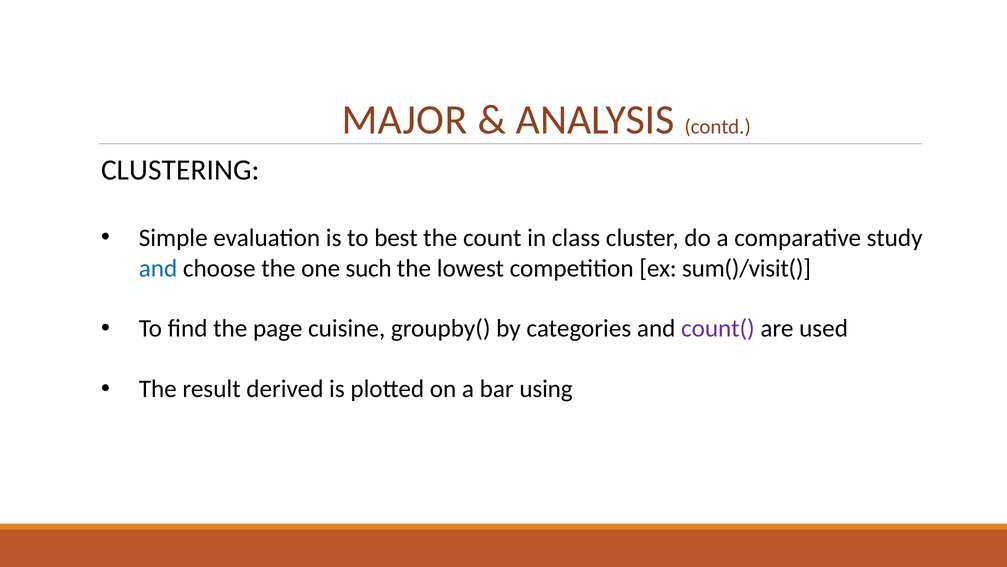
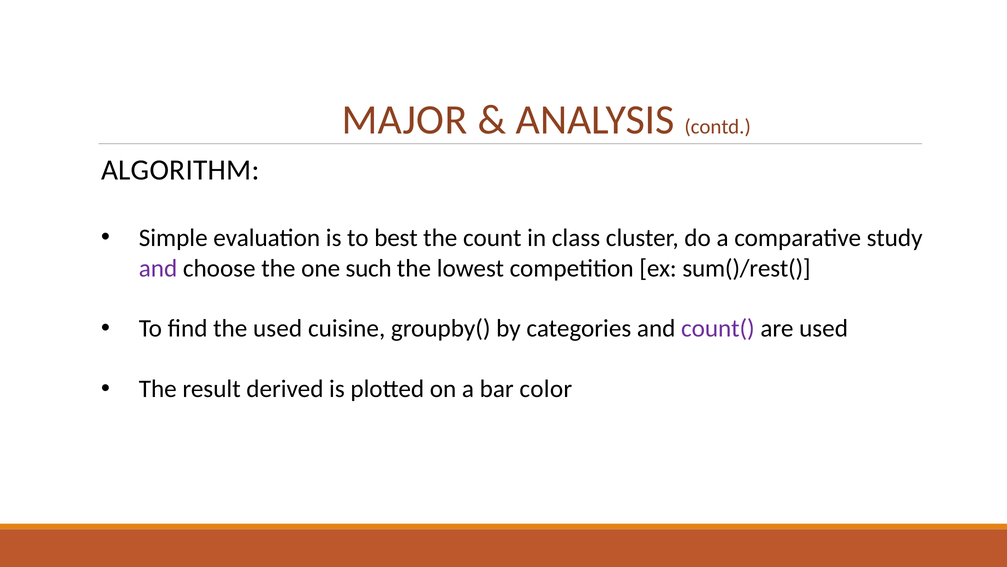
CLUSTERING: CLUSTERING -> ALGORITHM (180, 170)
and colour: blue -> purple (158, 268)
sum()/visit(: sum()/visit( -> sum()/rest( (747, 268)
the page: page -> used (278, 328)
using: using -> color (546, 389)
